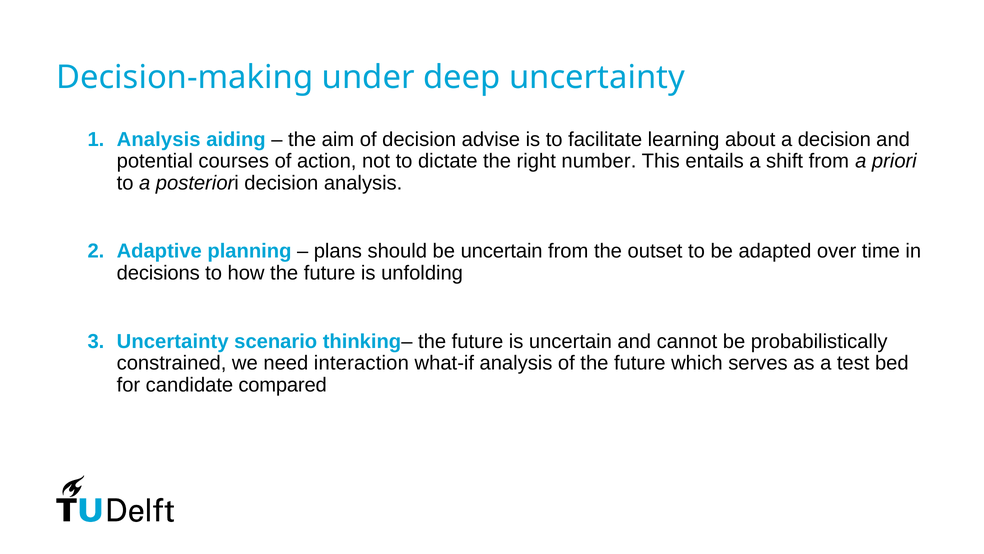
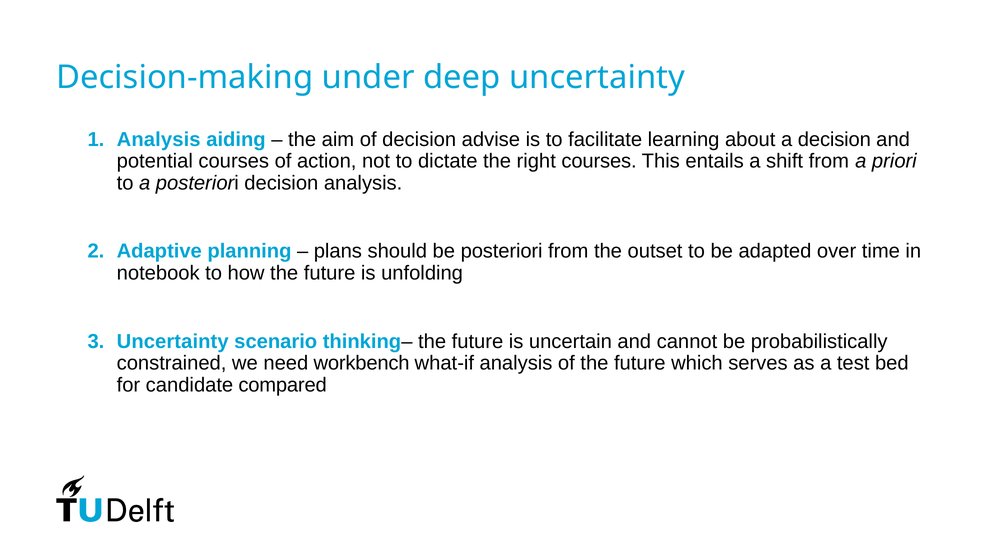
right number: number -> courses (599, 161)
be uncertain: uncertain -> posteriori (502, 251)
decisions: decisions -> notebook (158, 273)
interaction: interaction -> workbench (362, 363)
